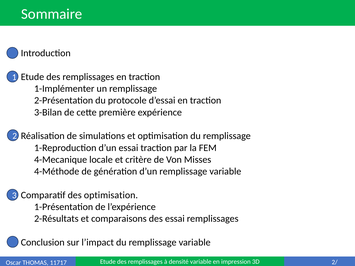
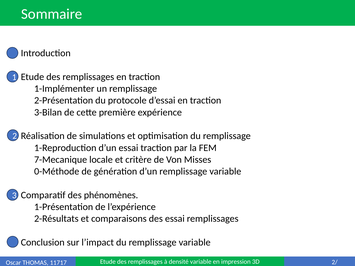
4-Mecanique: 4-Mecanique -> 7-Mecanique (61, 160)
4-Méthode: 4-Méthode -> 0-Méthode (57, 172)
des optimisation: optimisation -> phénomènes (111, 195)
